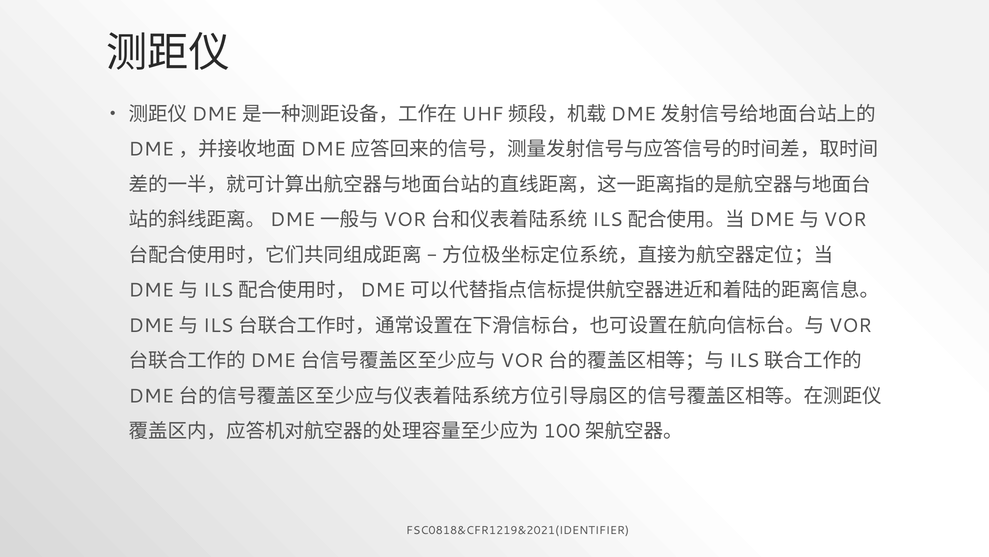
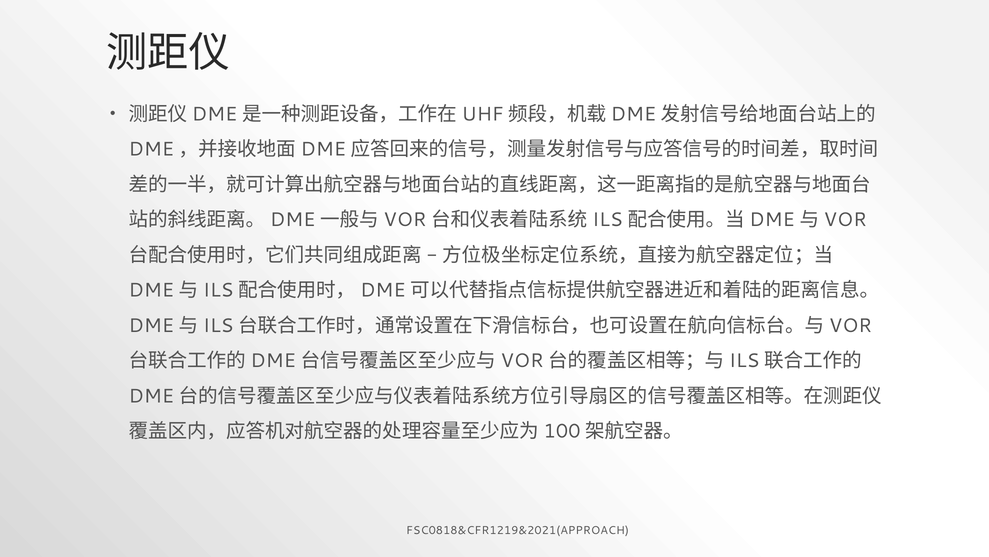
FSC0818&CFR1219&2021(IDENTIFIER: FSC0818&CFR1219&2021(IDENTIFIER -> FSC0818&CFR1219&2021(APPROACH (518, 530)
